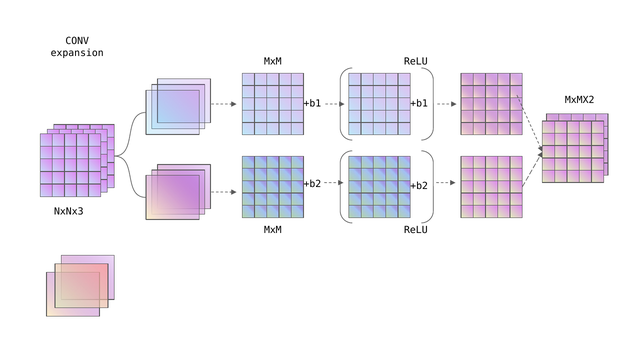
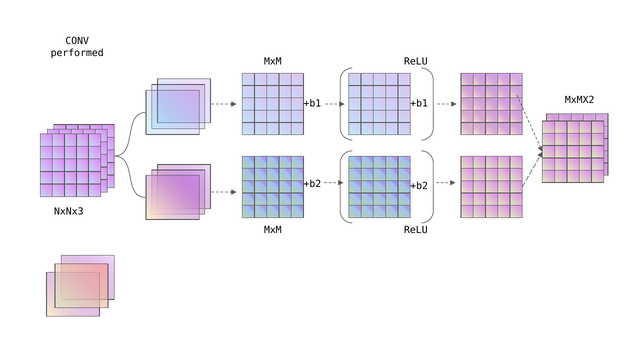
expansion: expansion -> performed (77, 53)
